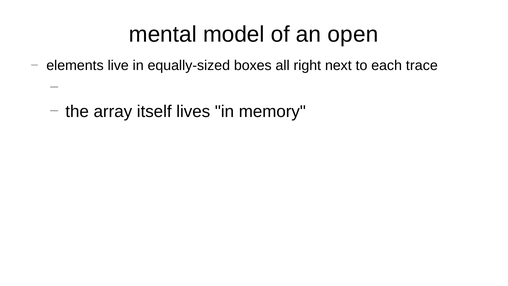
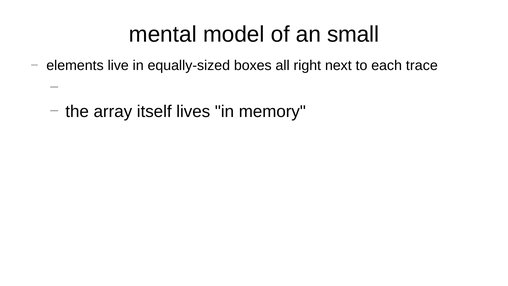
open: open -> small (353, 34)
